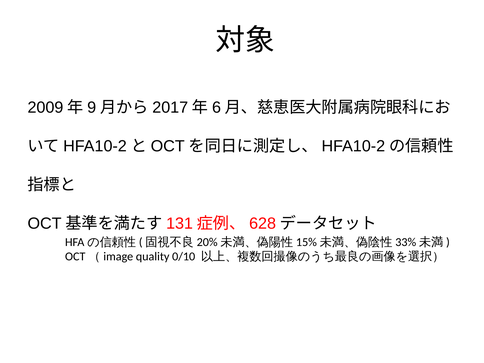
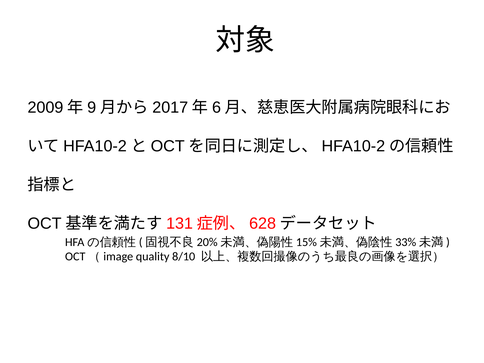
0/10: 0/10 -> 8/10 (184, 257)
